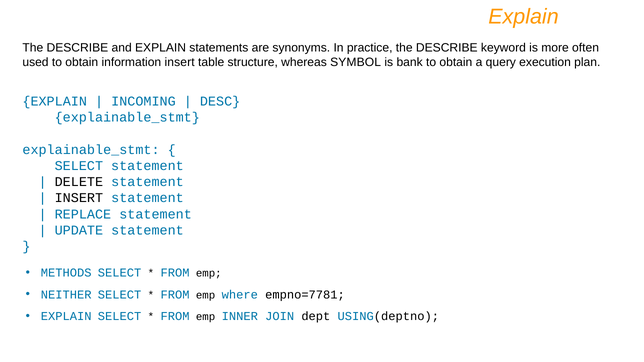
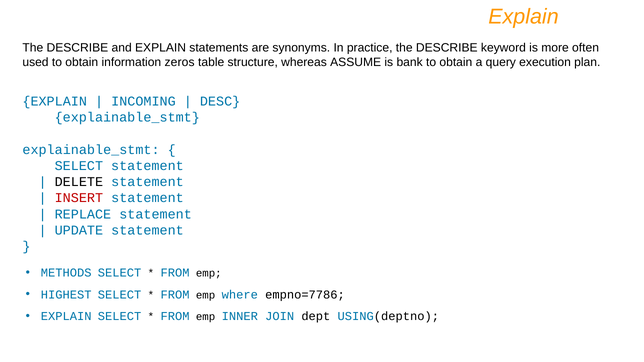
information insert: insert -> zeros (180, 62)
SYMBOL: SYMBOL -> ASSUME (356, 62)
INSERT colour: black -> red (79, 198)
NEITHER: NEITHER -> HIGHEST (66, 295)
empno=7781: empno=7781 -> empno=7786 (305, 295)
